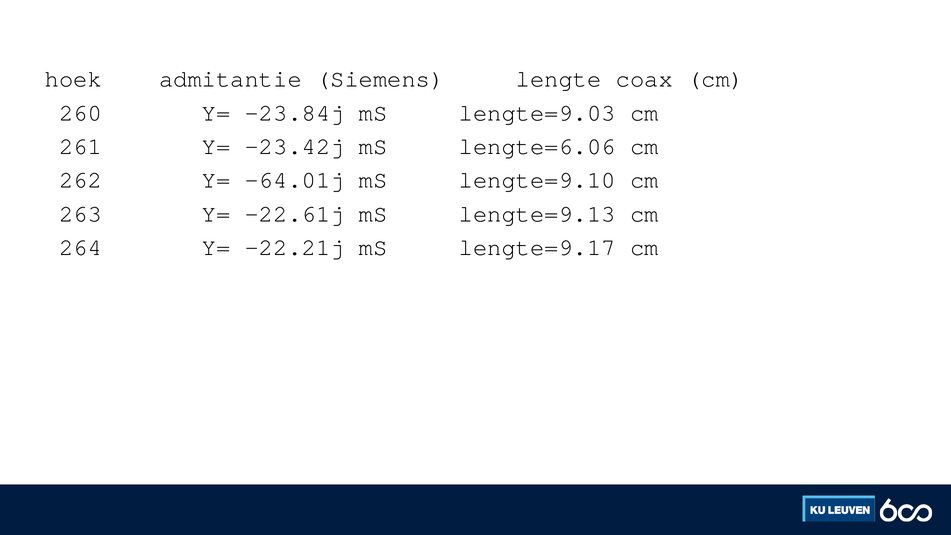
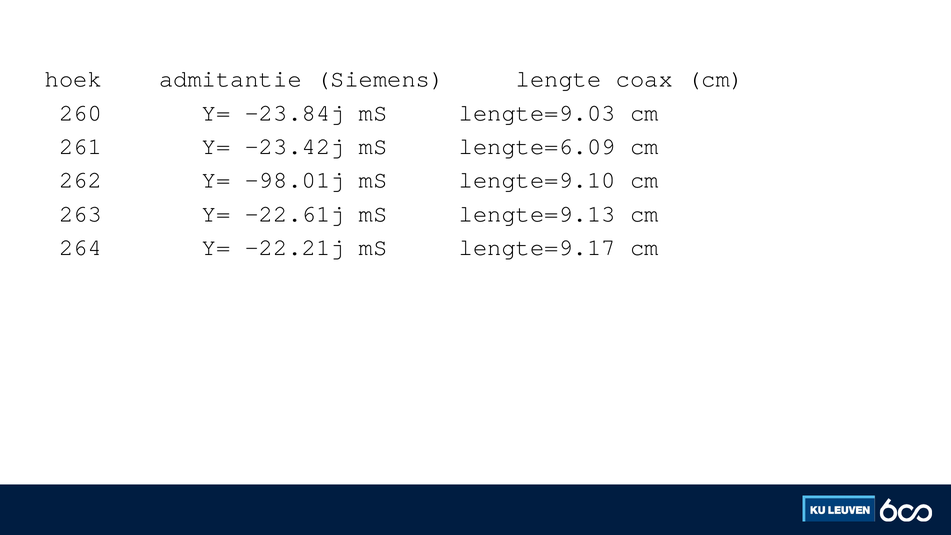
lengte=6.06: lengte=6.06 -> lengte=6.09 (537, 146)
-64.01j: -64.01j -> -98.01j (295, 180)
